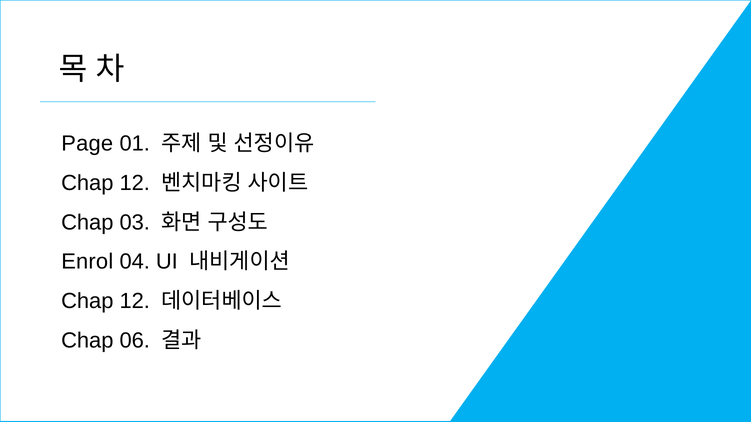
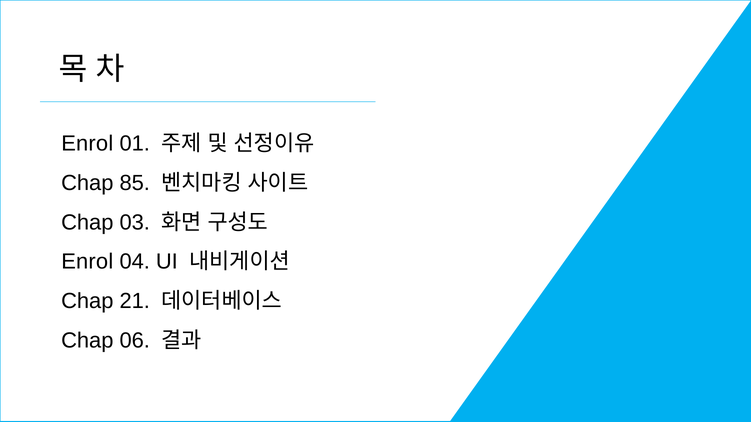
Page: Page -> Enrol (87, 144)
12: 12 -> 85 (135, 183)
12: 12 -> 21 (135, 301)
